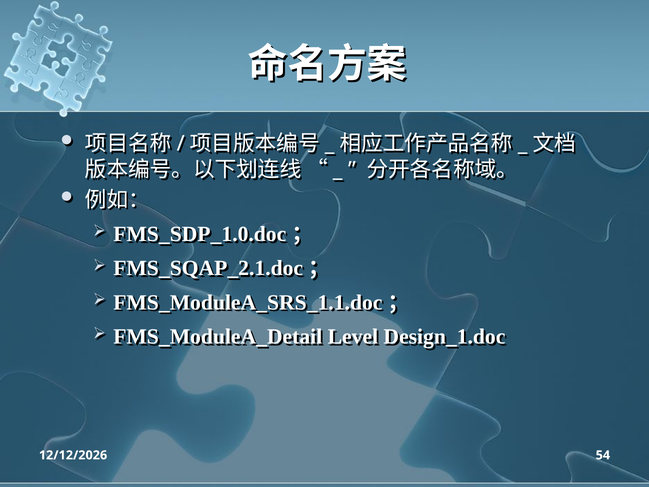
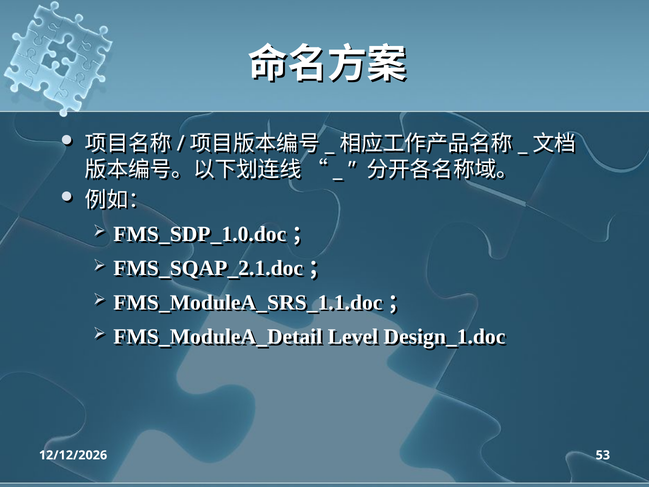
54: 54 -> 53 (603, 455)
